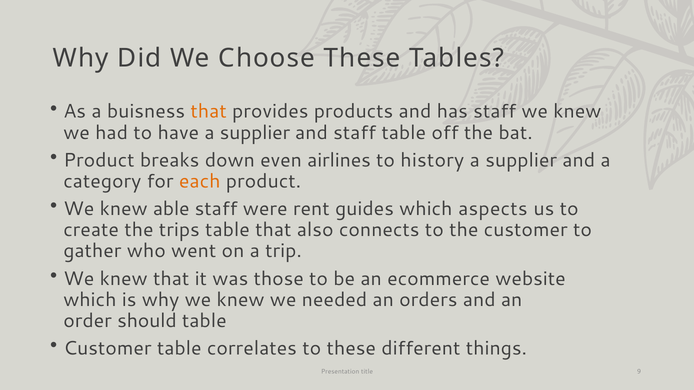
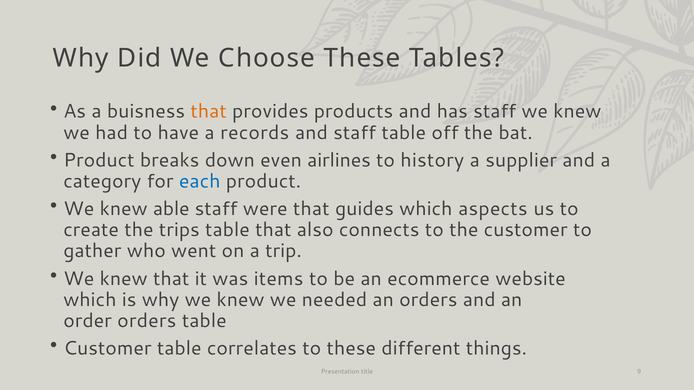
have a supplier: supplier -> records (255, 133)
each colour: orange -> blue (200, 181)
were rent: rent -> that (311, 209)
those: those -> items (279, 279)
order should: should -> orders (147, 321)
